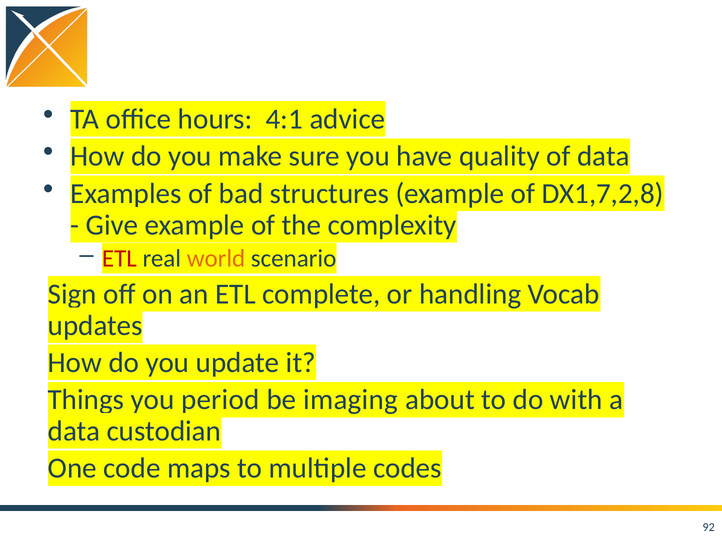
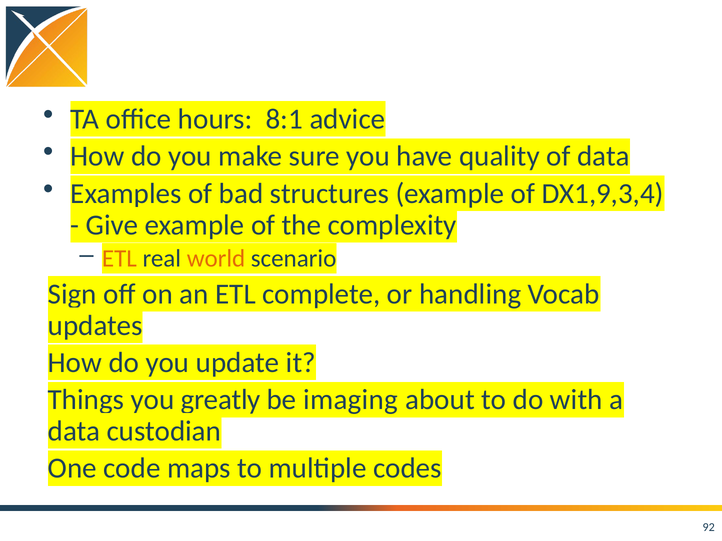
4:1: 4:1 -> 8:1 (284, 119)
DX1,7,2,8: DX1,7,2,8 -> DX1,9,3,4 (603, 194)
ETL colour: red -> orange (119, 259)
period: period -> greatly (221, 400)
